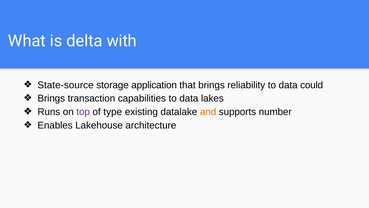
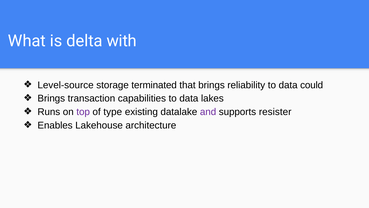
State-source: State-source -> Level-source (66, 85)
application: application -> terminated (154, 85)
and colour: orange -> purple (208, 112)
number: number -> resister (275, 112)
